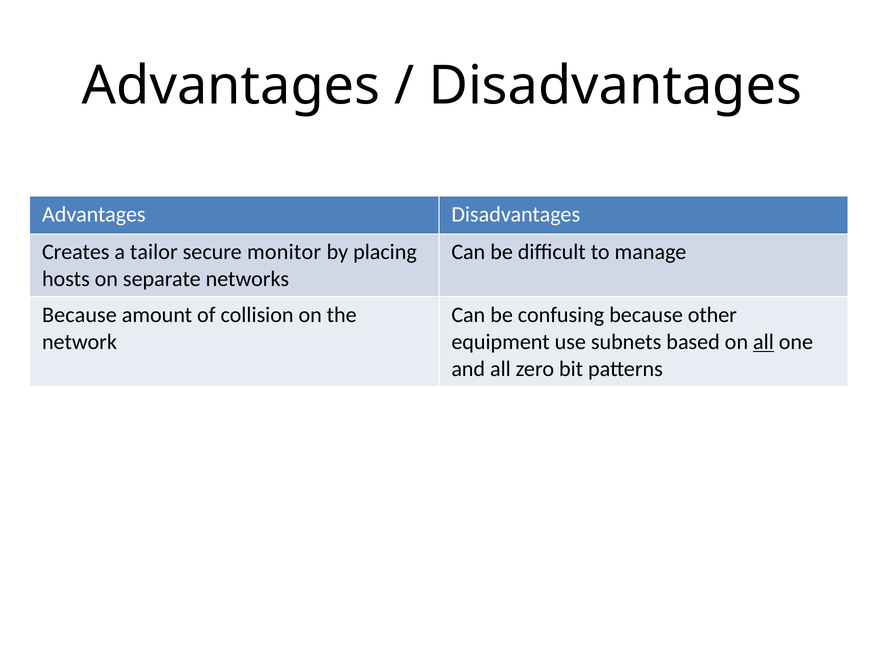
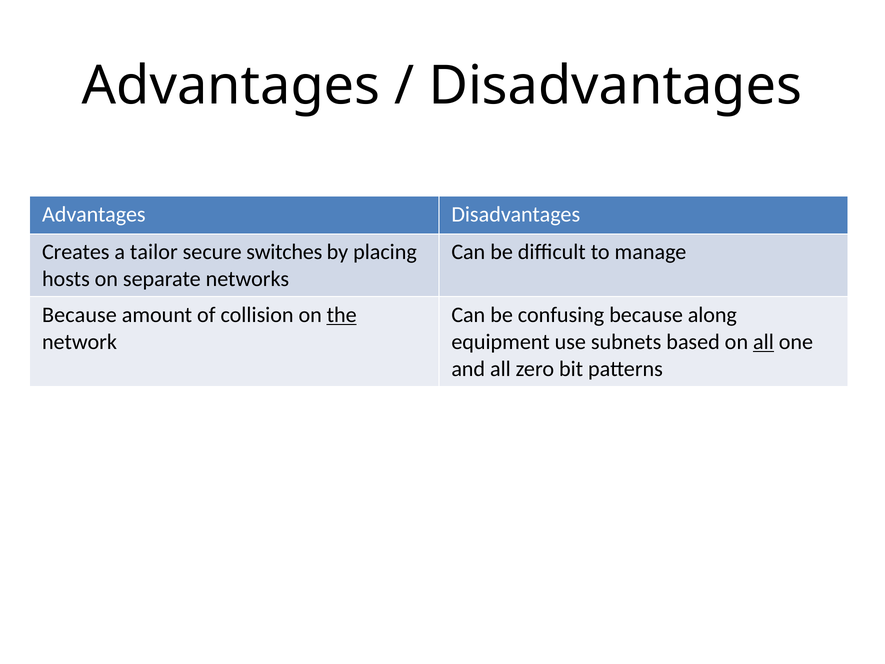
monitor: monitor -> switches (284, 252)
the underline: none -> present (342, 315)
other: other -> along (712, 315)
